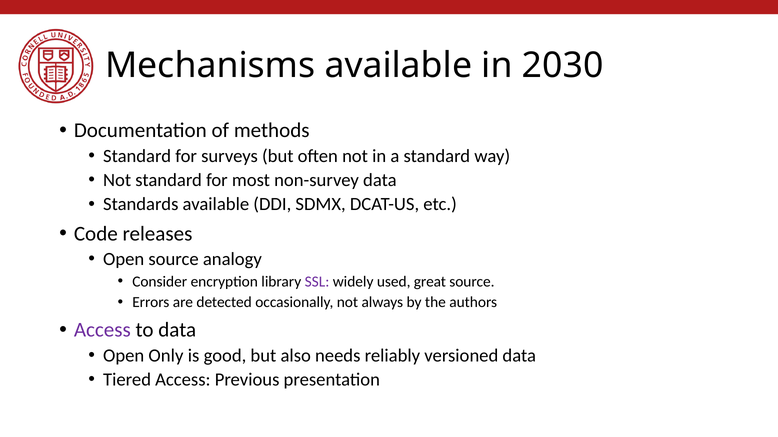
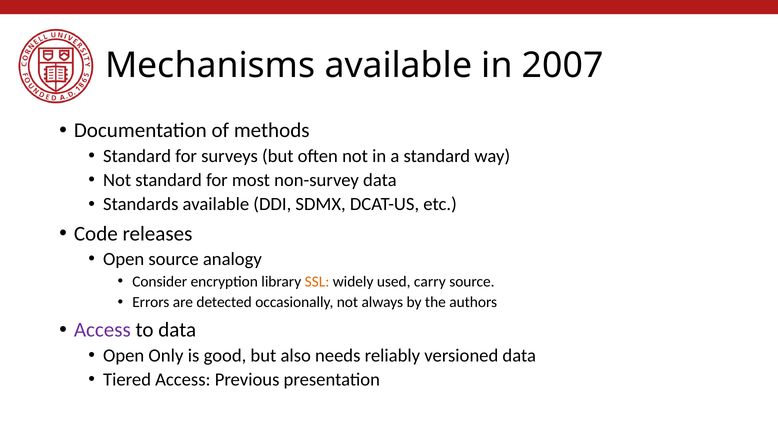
2030: 2030 -> 2007 (563, 65)
SSL colour: purple -> orange (317, 282)
great: great -> carry (430, 282)
